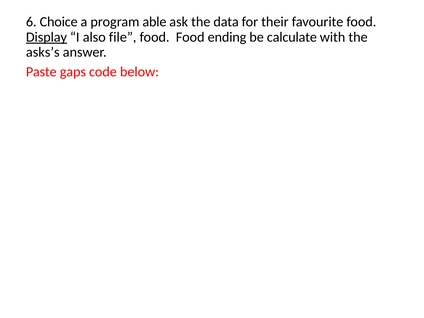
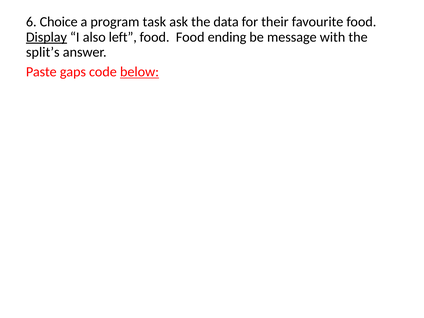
able: able -> task (154, 22)
file: file -> left (123, 37)
calculate: calculate -> message (292, 37)
asks’s: asks’s -> split’s (43, 52)
below underline: none -> present (139, 72)
